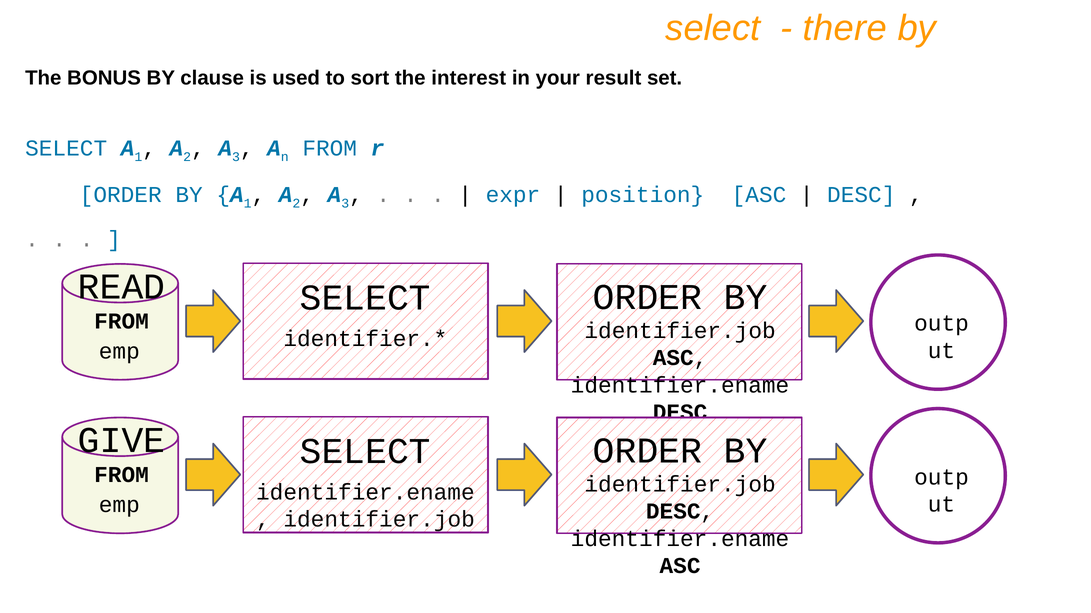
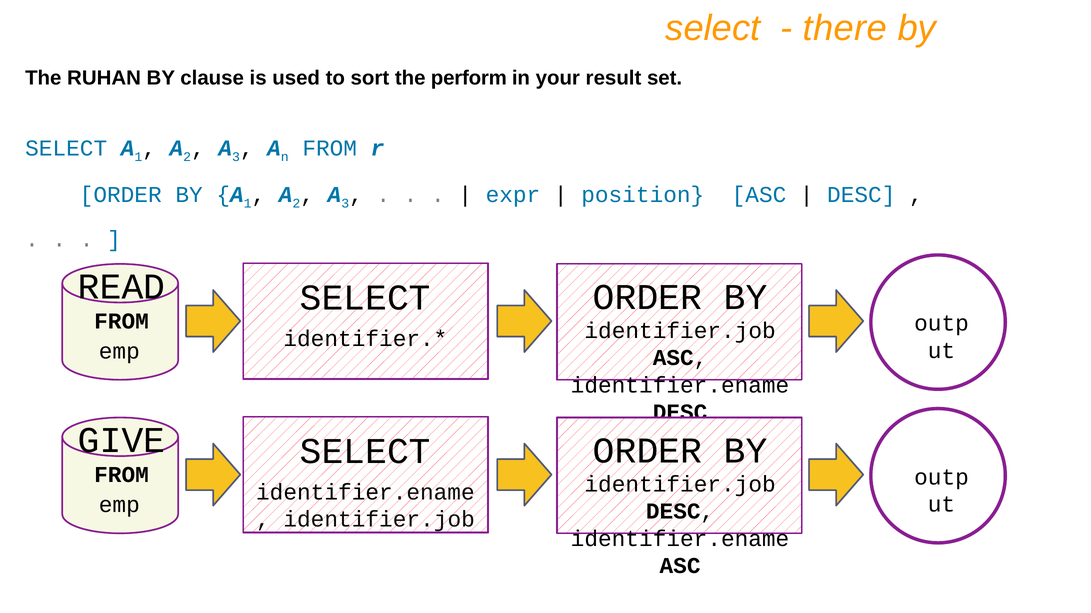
BONUS: BONUS -> RUHAN (104, 78)
interest: interest -> perform (469, 78)
